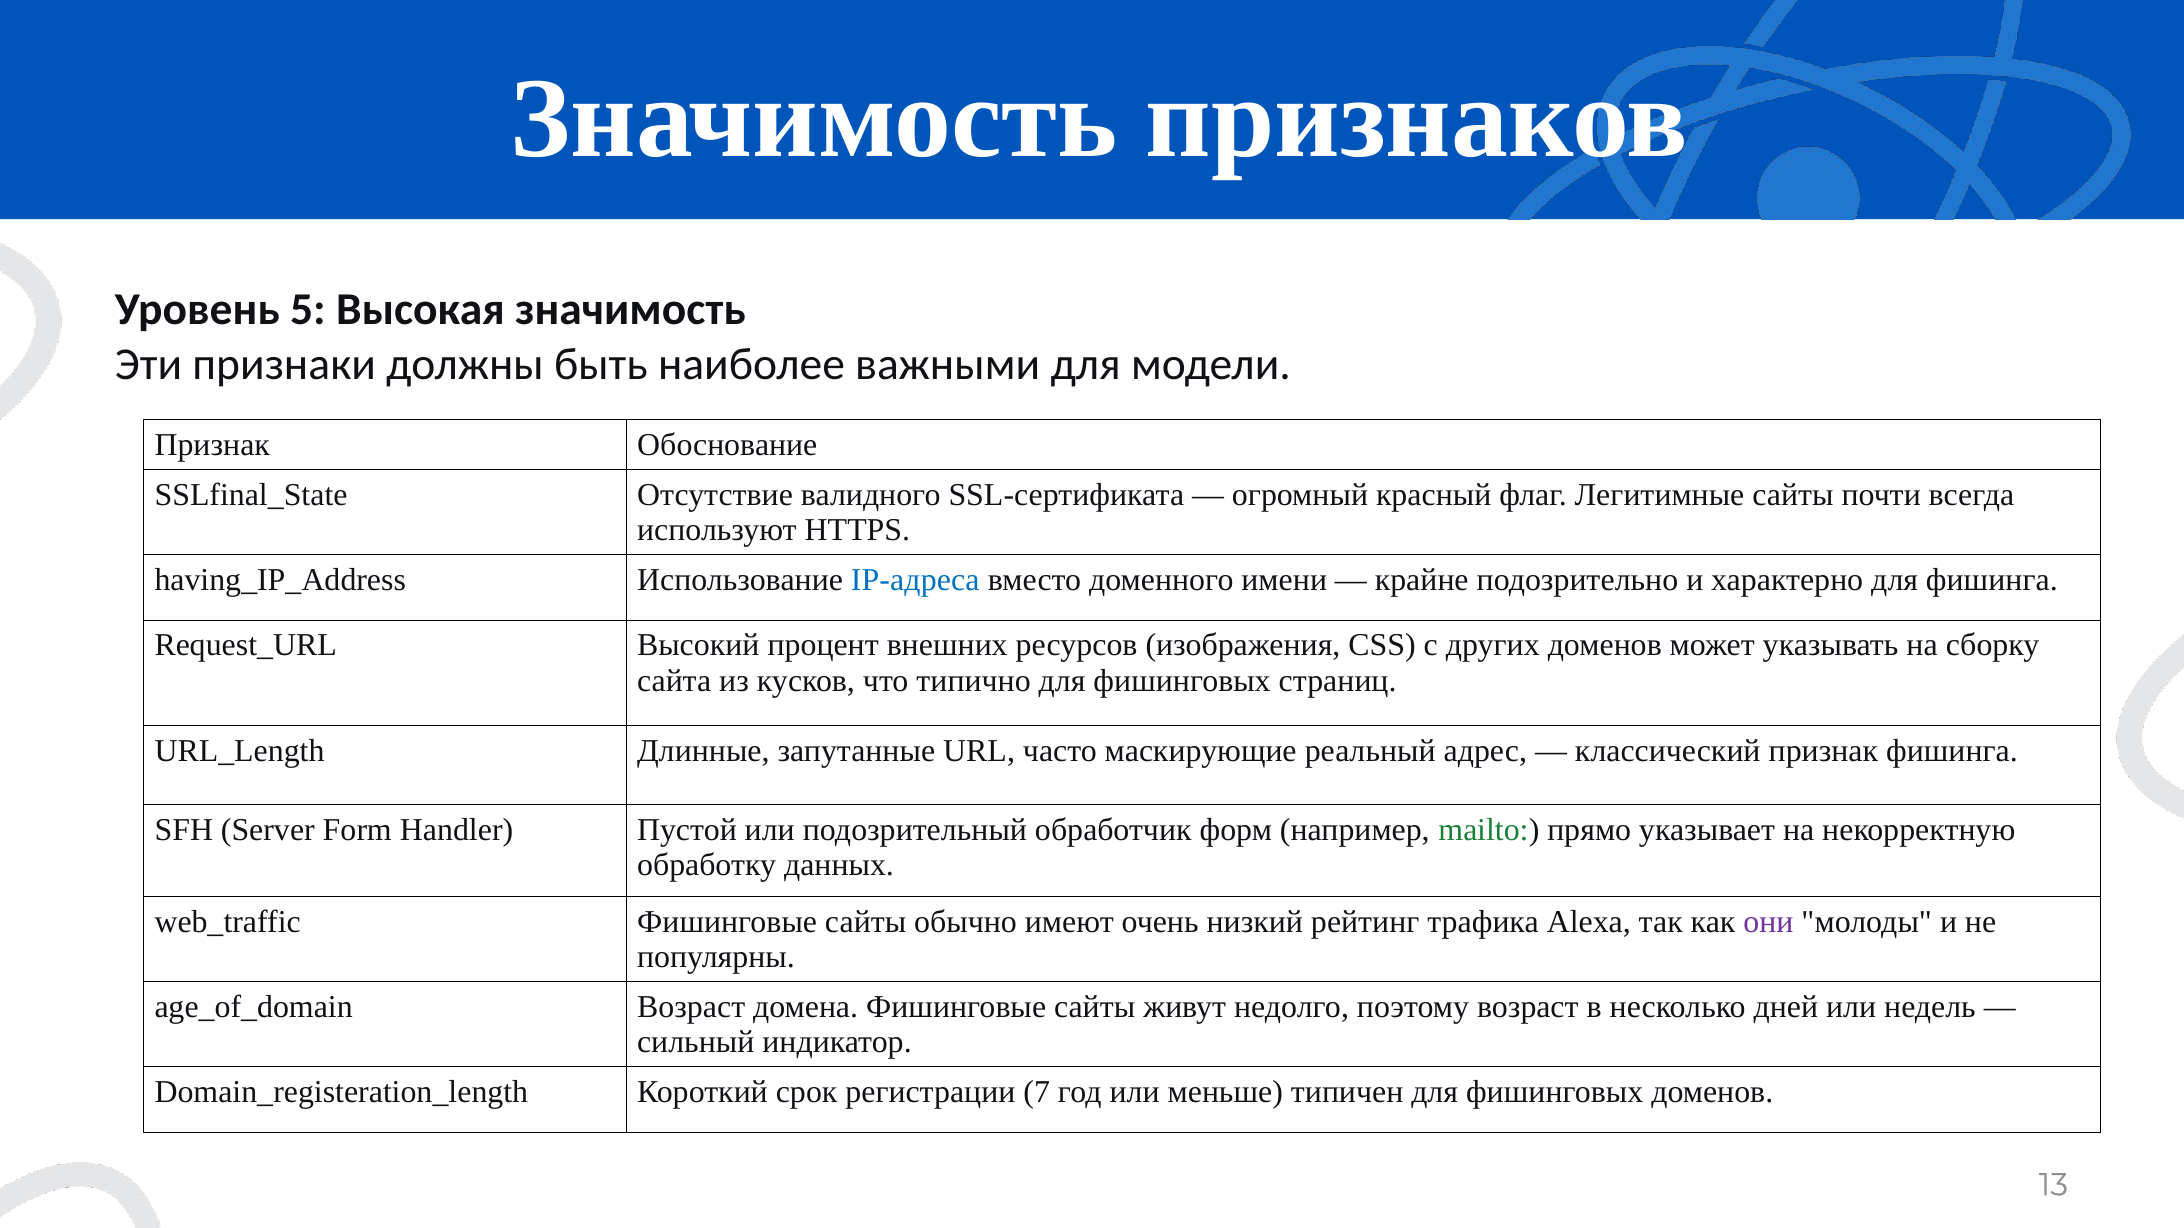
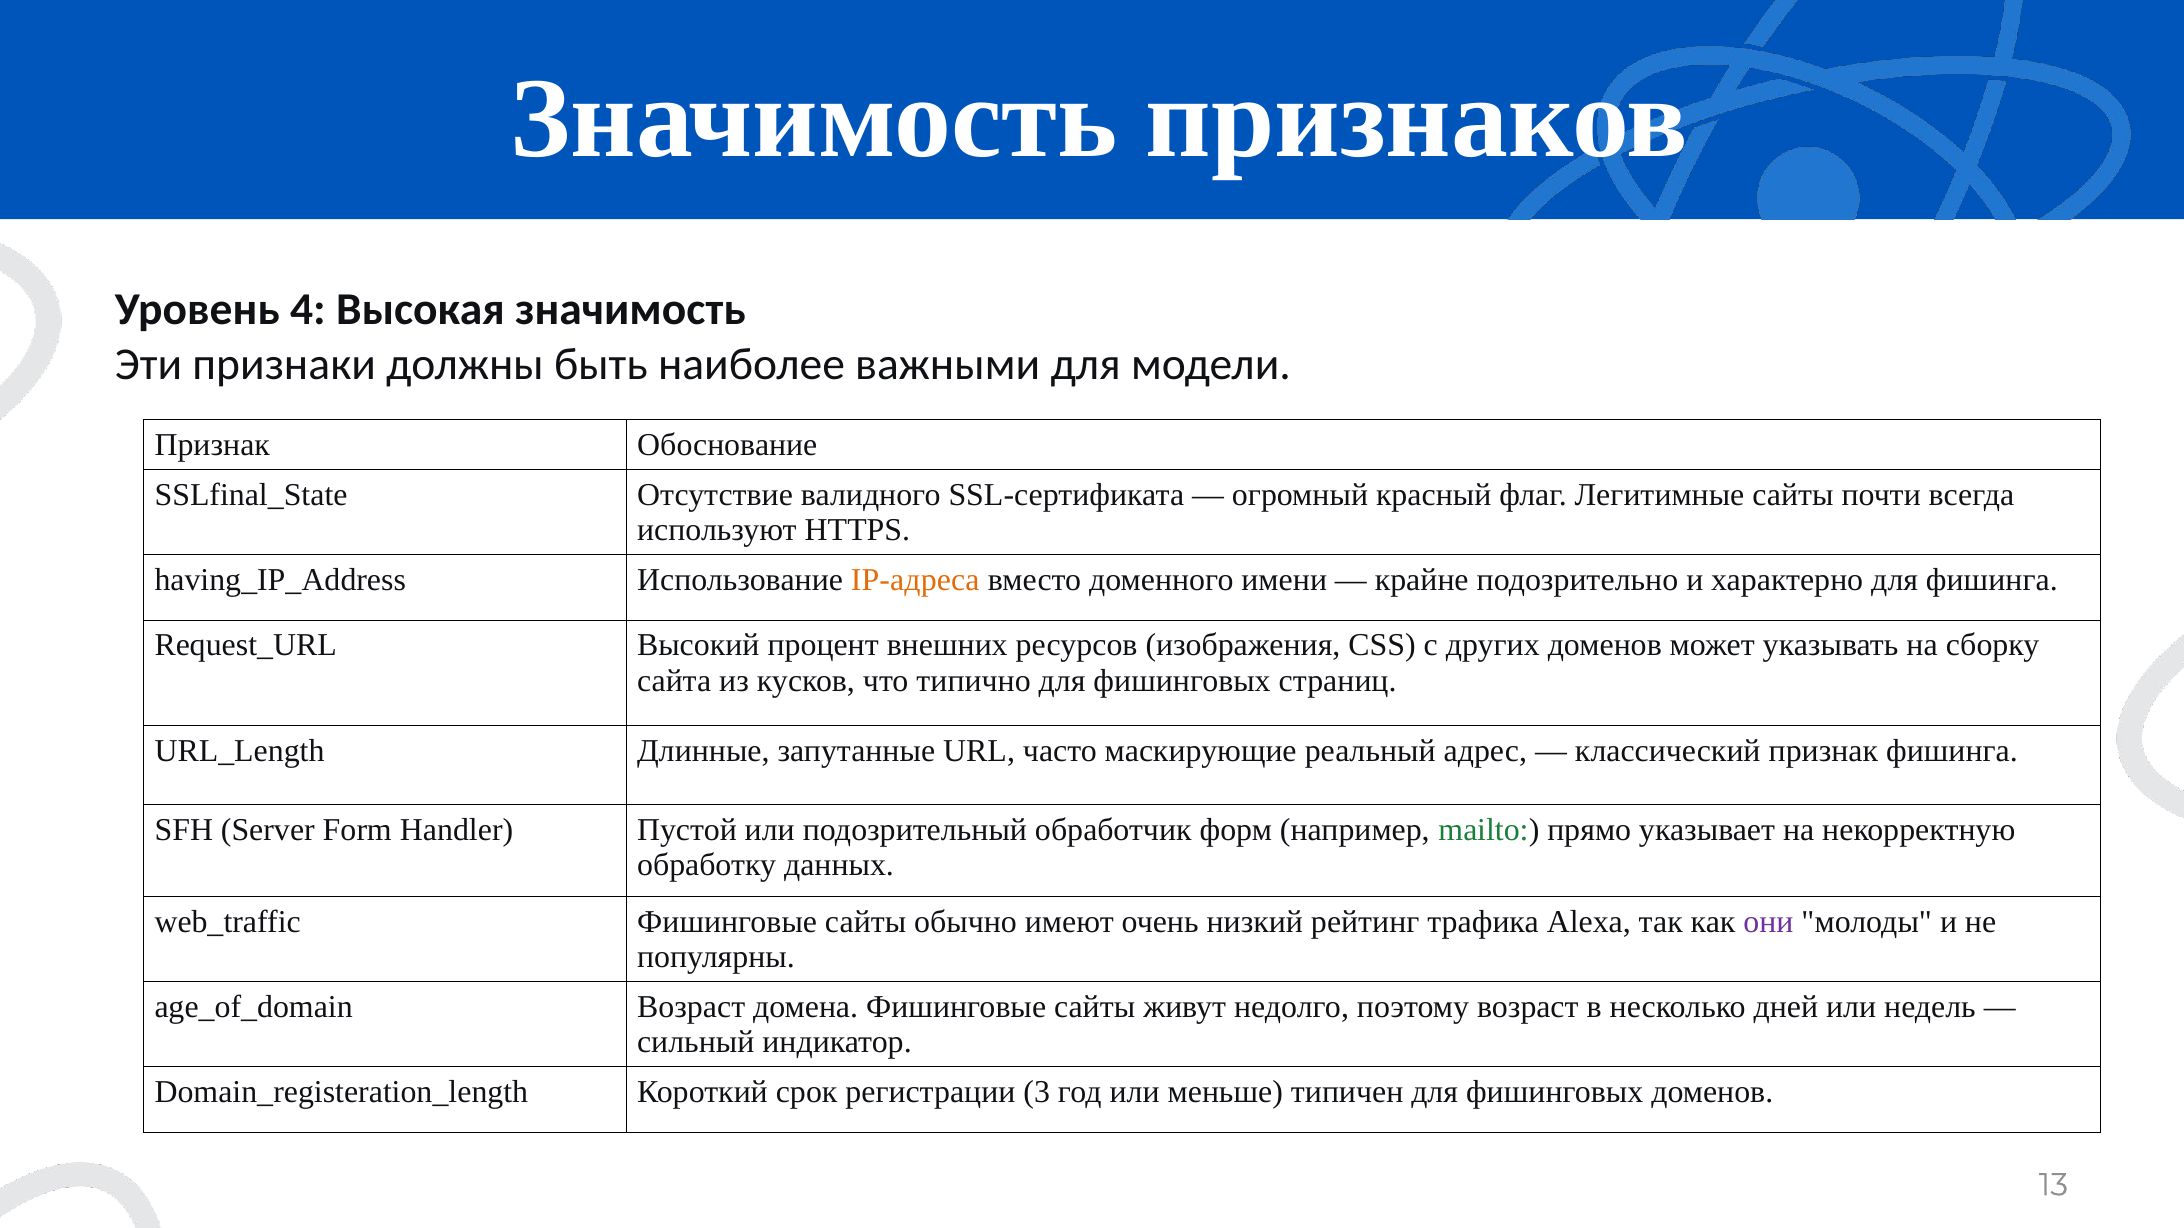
5: 5 -> 4 (308, 310)
IP-адреса colour: blue -> orange (915, 580)
7: 7 -> 3 (1037, 1093)
